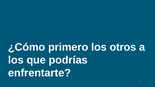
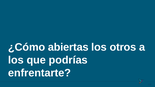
primero: primero -> abiertas (68, 47)
